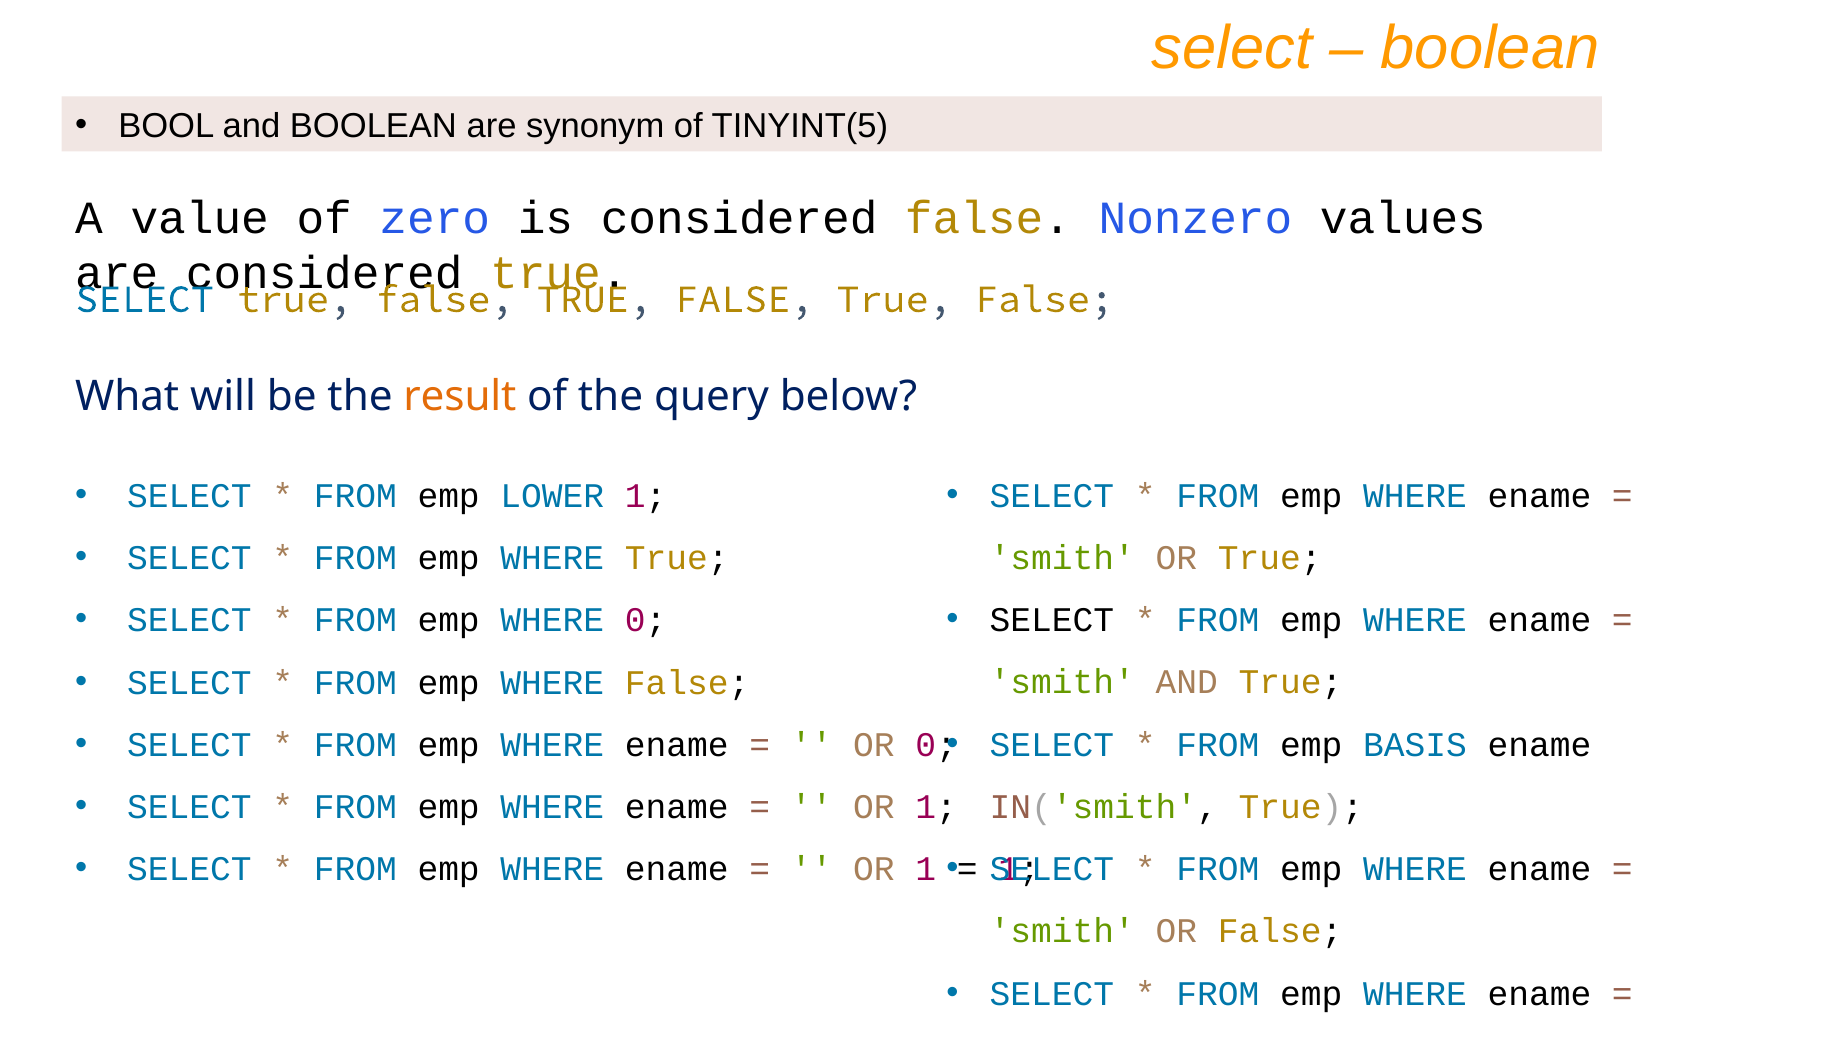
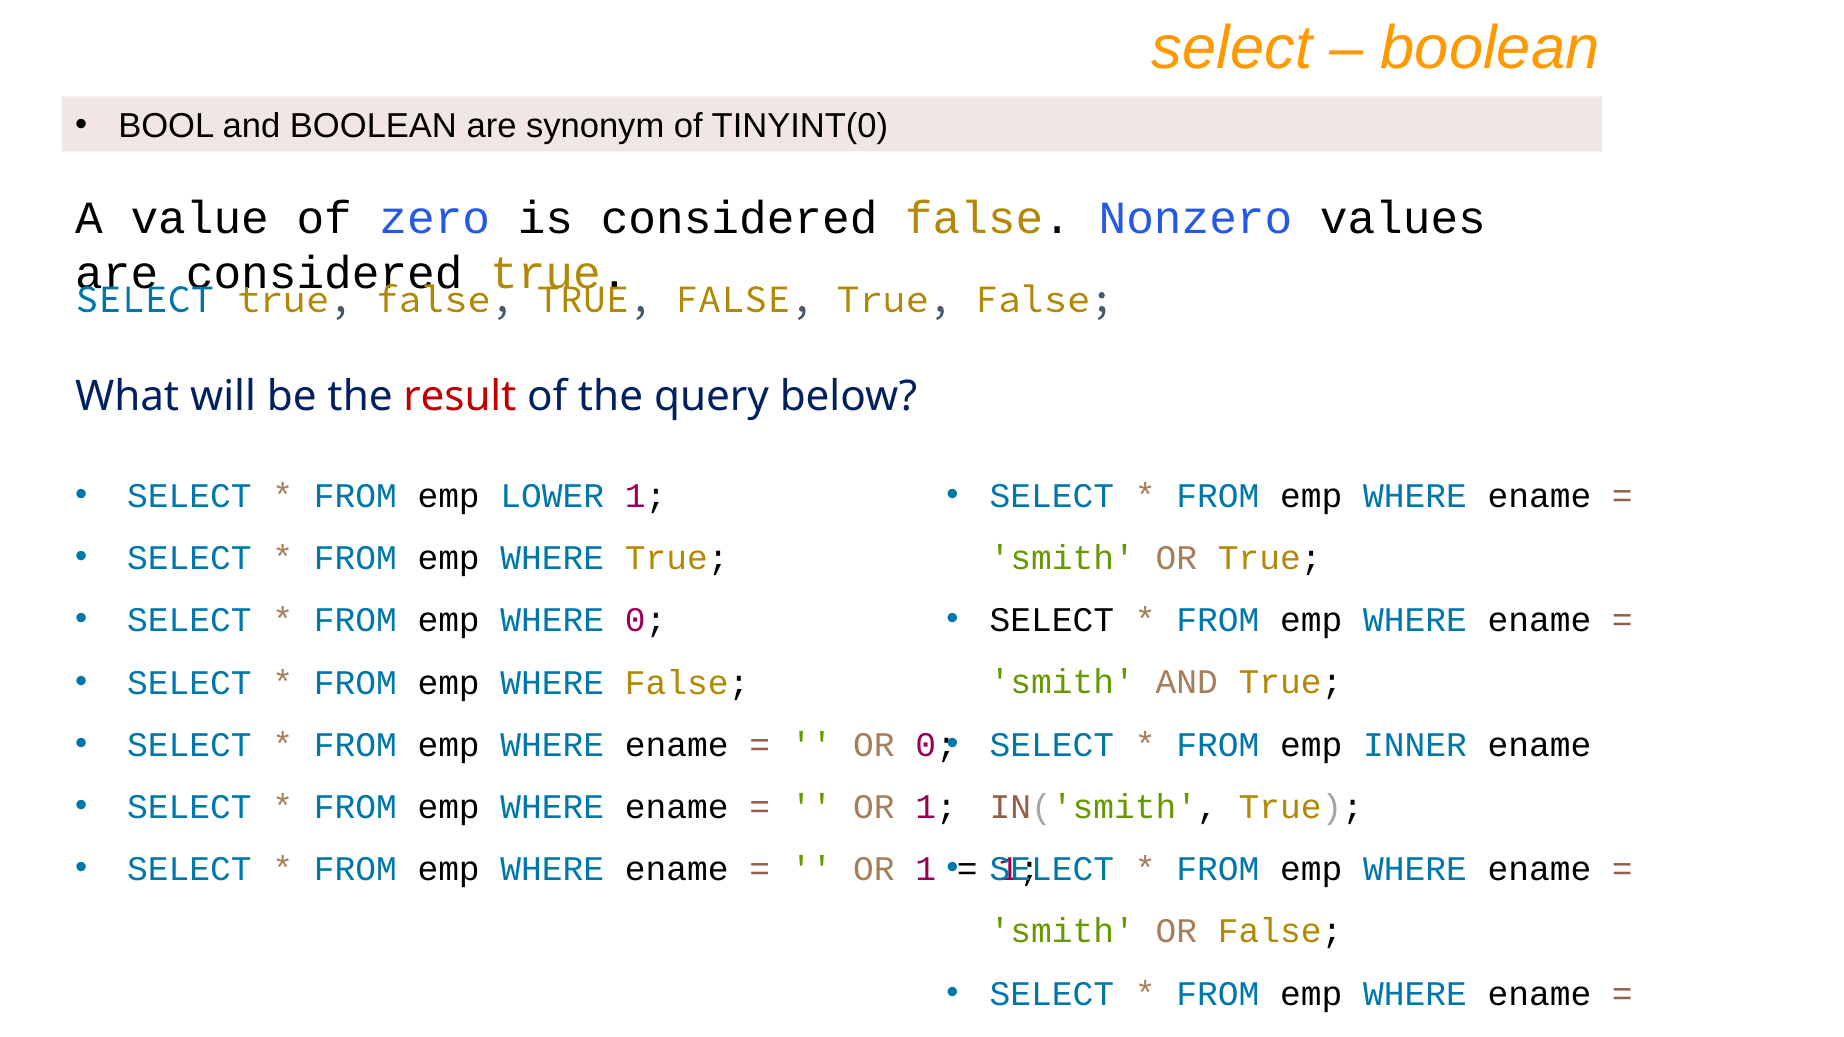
TINYINT(5: TINYINT(5 -> TINYINT(0 (800, 126)
result colour: orange -> red (460, 397)
BASIS: BASIS -> INNER (1415, 745)
